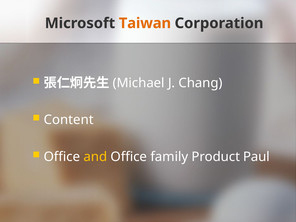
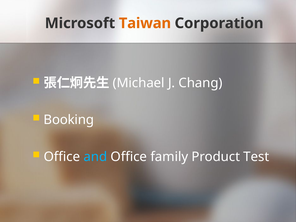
Content: Content -> Booking (69, 120)
and colour: yellow -> light blue (95, 157)
Paul: Paul -> Test (256, 157)
